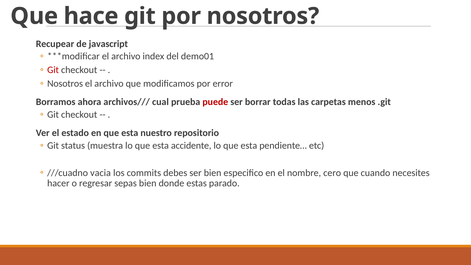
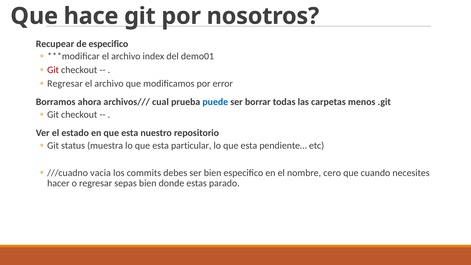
de javascript: javascript -> especifico (108, 44)
Nosotros: Nosotros -> Regresar (65, 84)
puede colour: red -> blue (215, 102)
accidente: accidente -> particular (191, 146)
